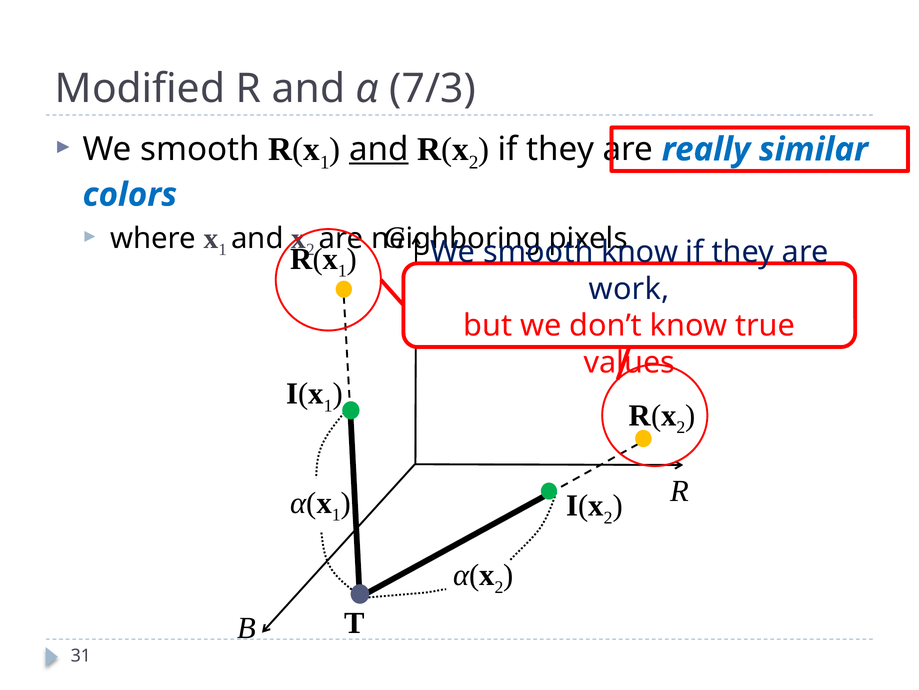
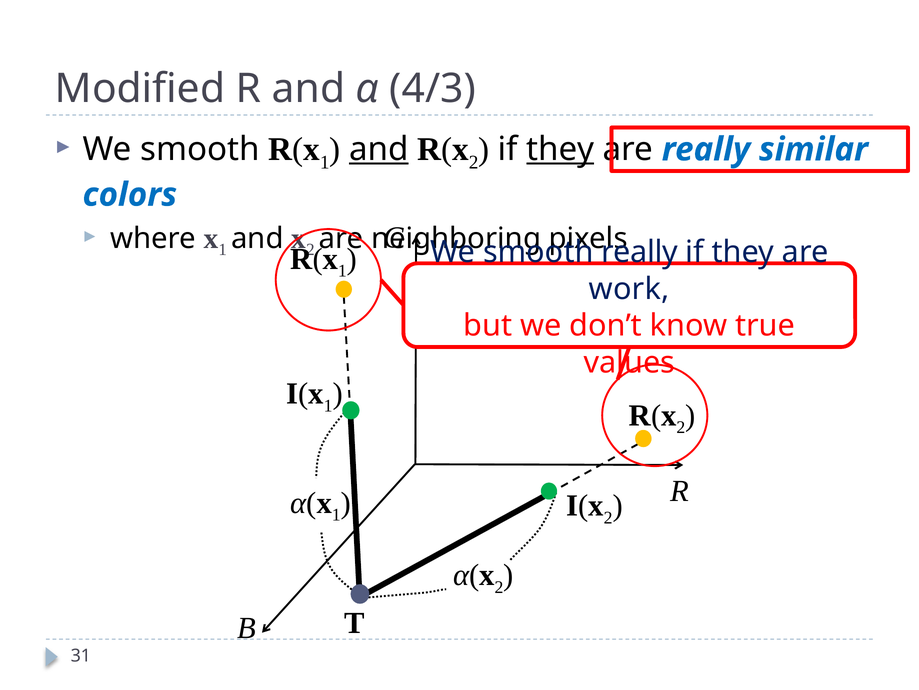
7/3: 7/3 -> 4/3 (433, 89)
they underline: none -> present (560, 149)
smooth know: know -> really (640, 252)
